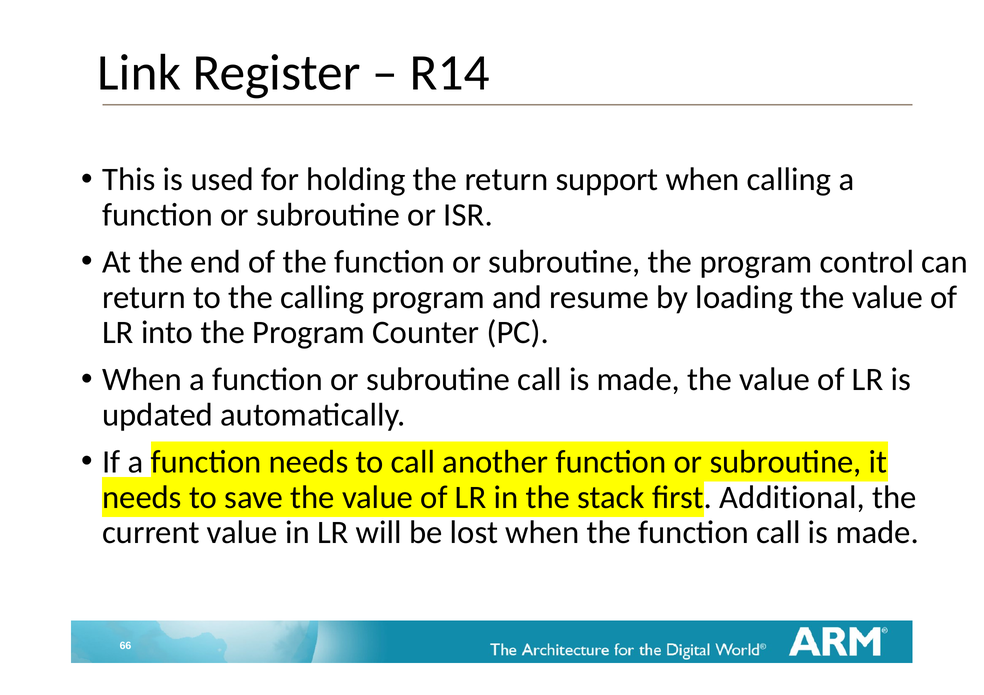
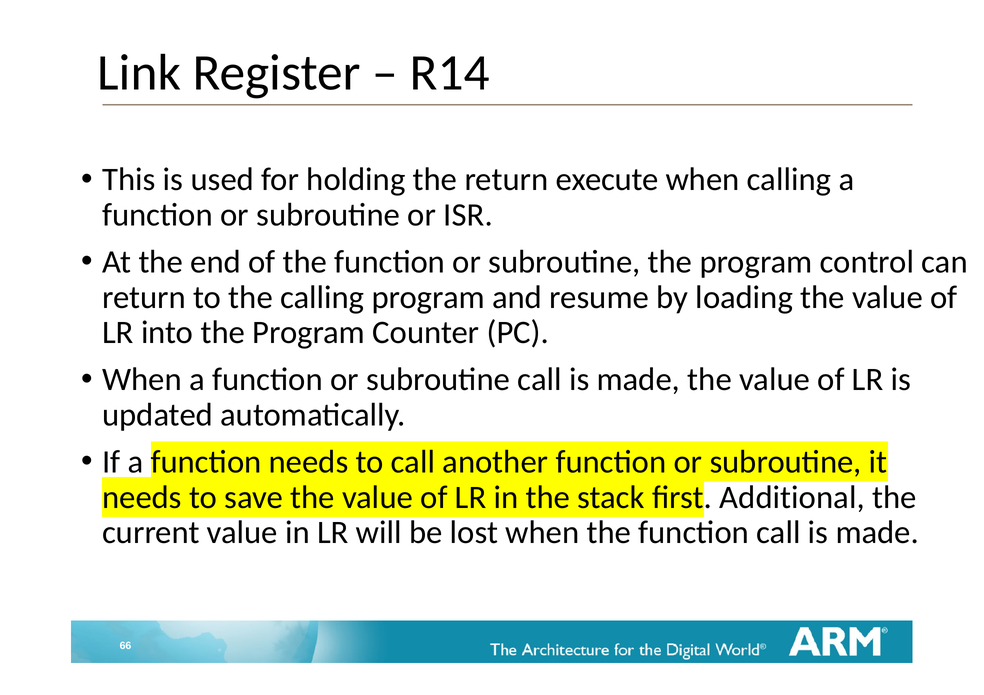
support: support -> execute (607, 180)
